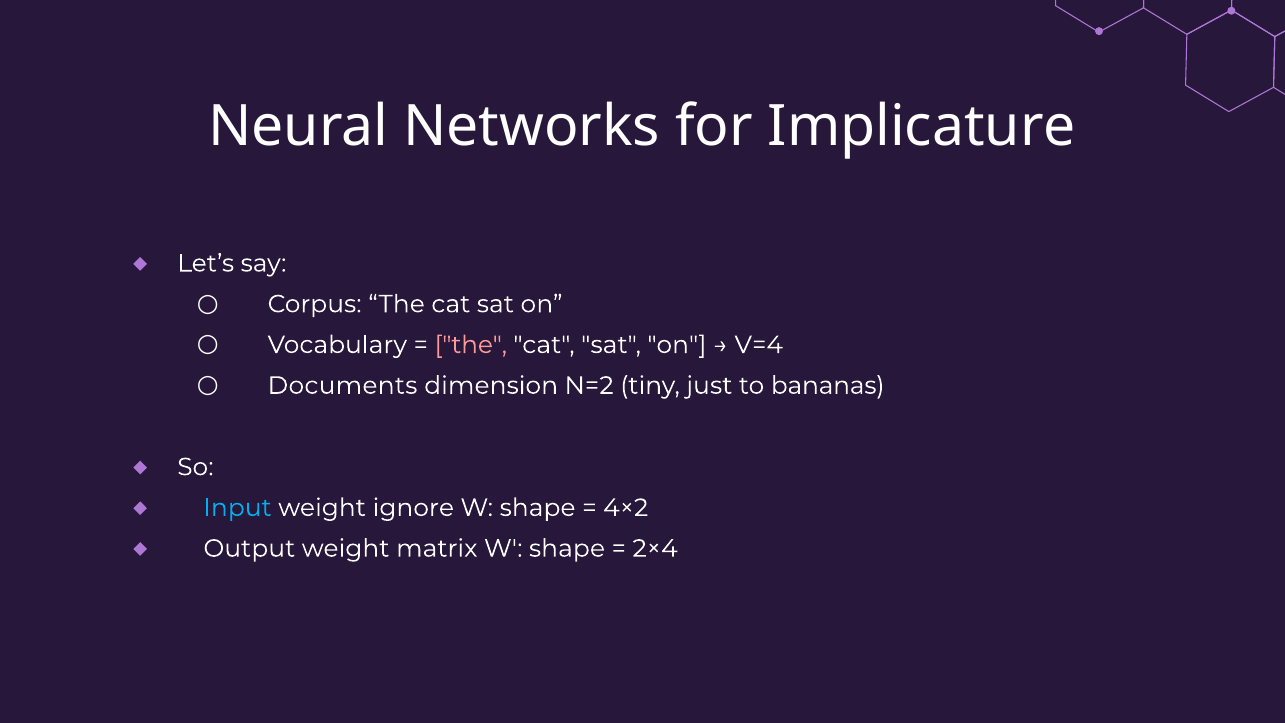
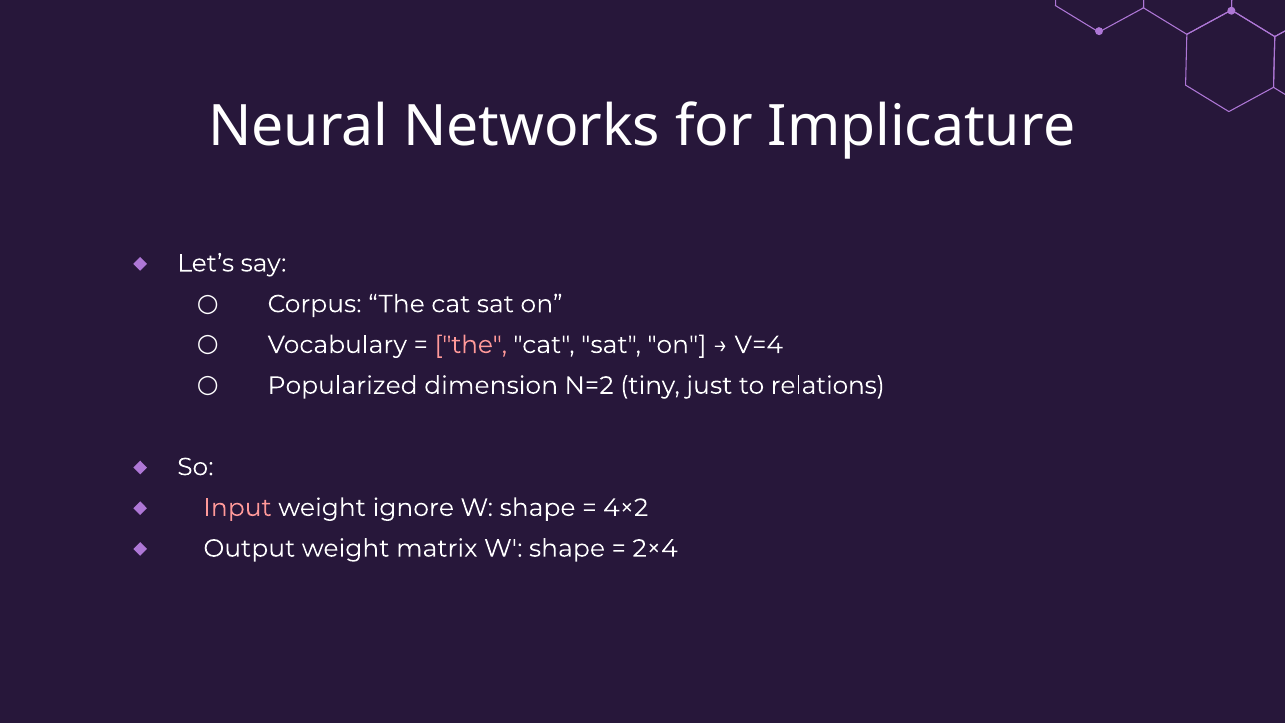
Documents: Documents -> Popularized (343, 385)
bananas: bananas -> relations (828, 385)
Input colour: light blue -> pink (238, 508)
